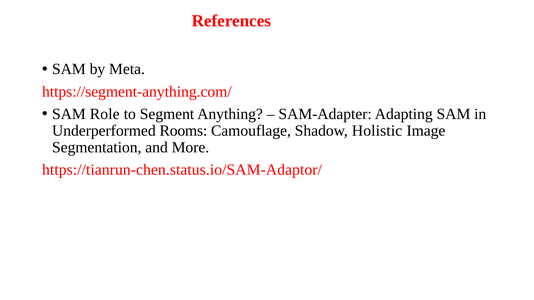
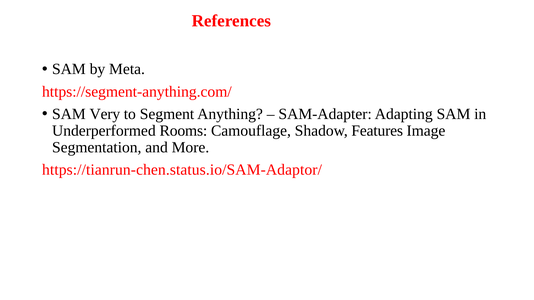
Role: Role -> Very (105, 114)
Holistic: Holistic -> Features (377, 131)
